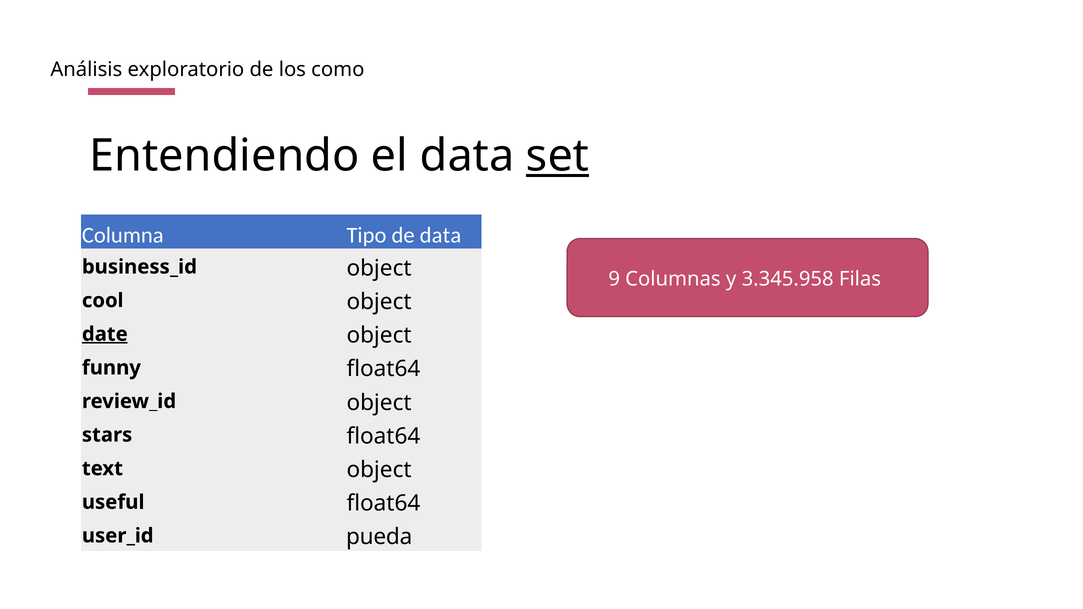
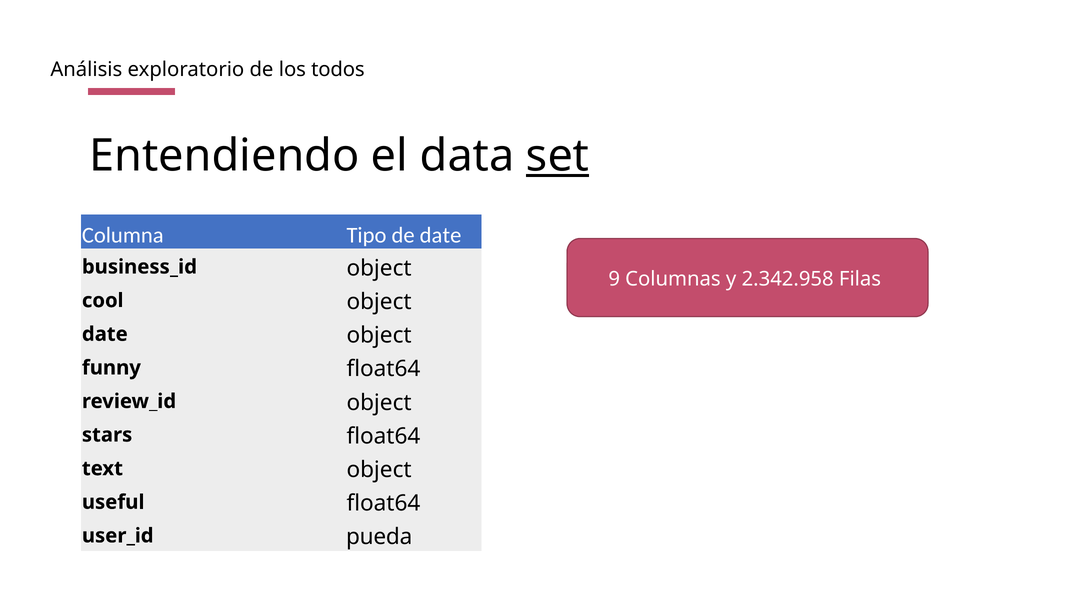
como: como -> todos (338, 70)
de data: data -> date (441, 235)
3.345.958: 3.345.958 -> 2.342.958 (788, 279)
date underline: present -> none (105, 334)
